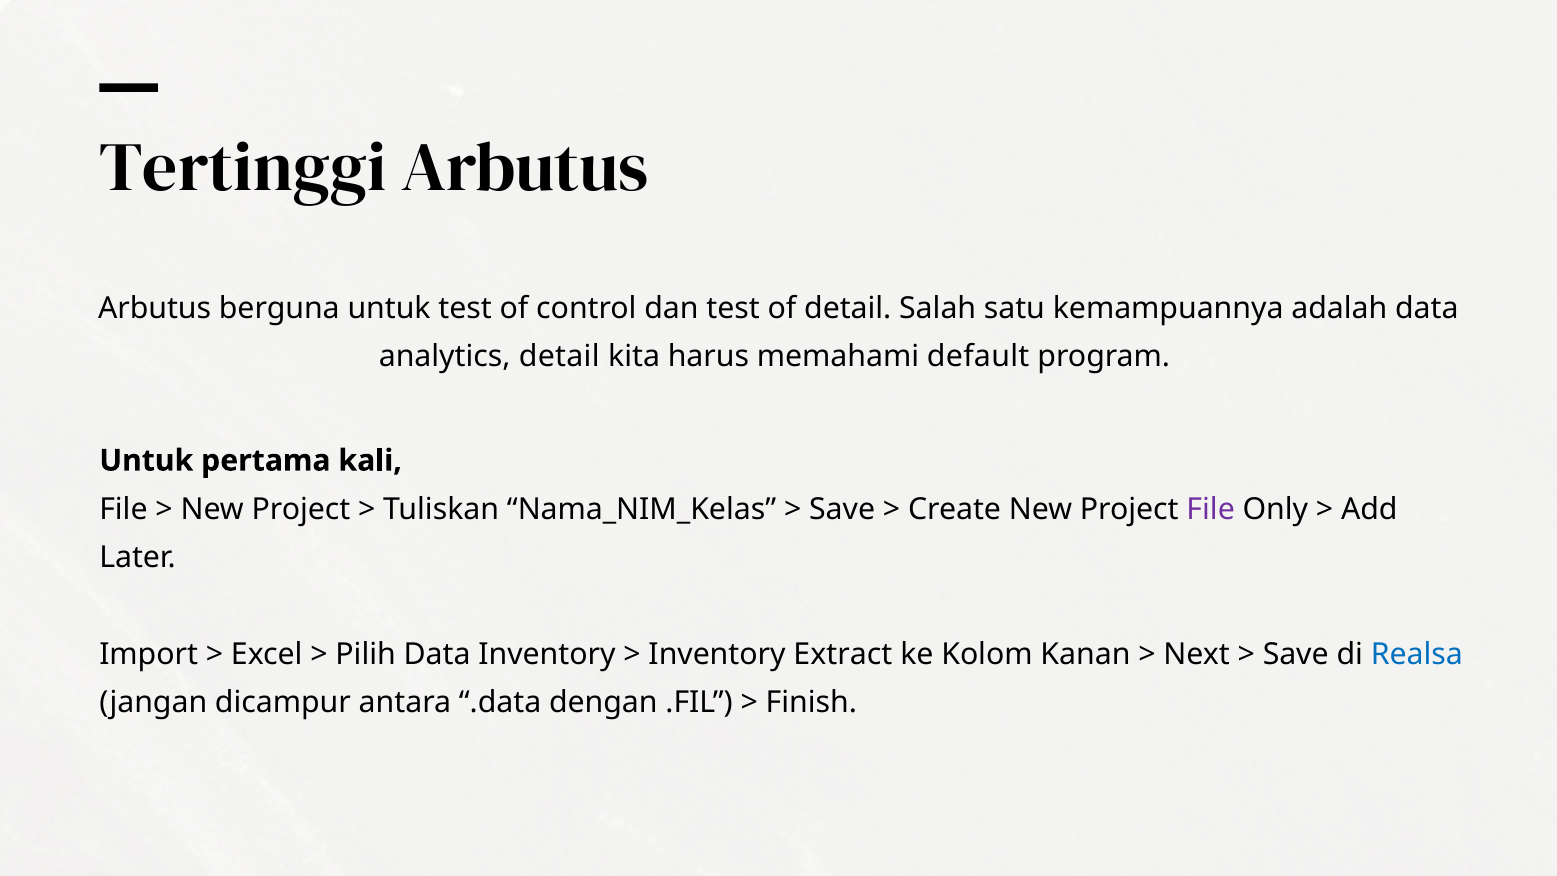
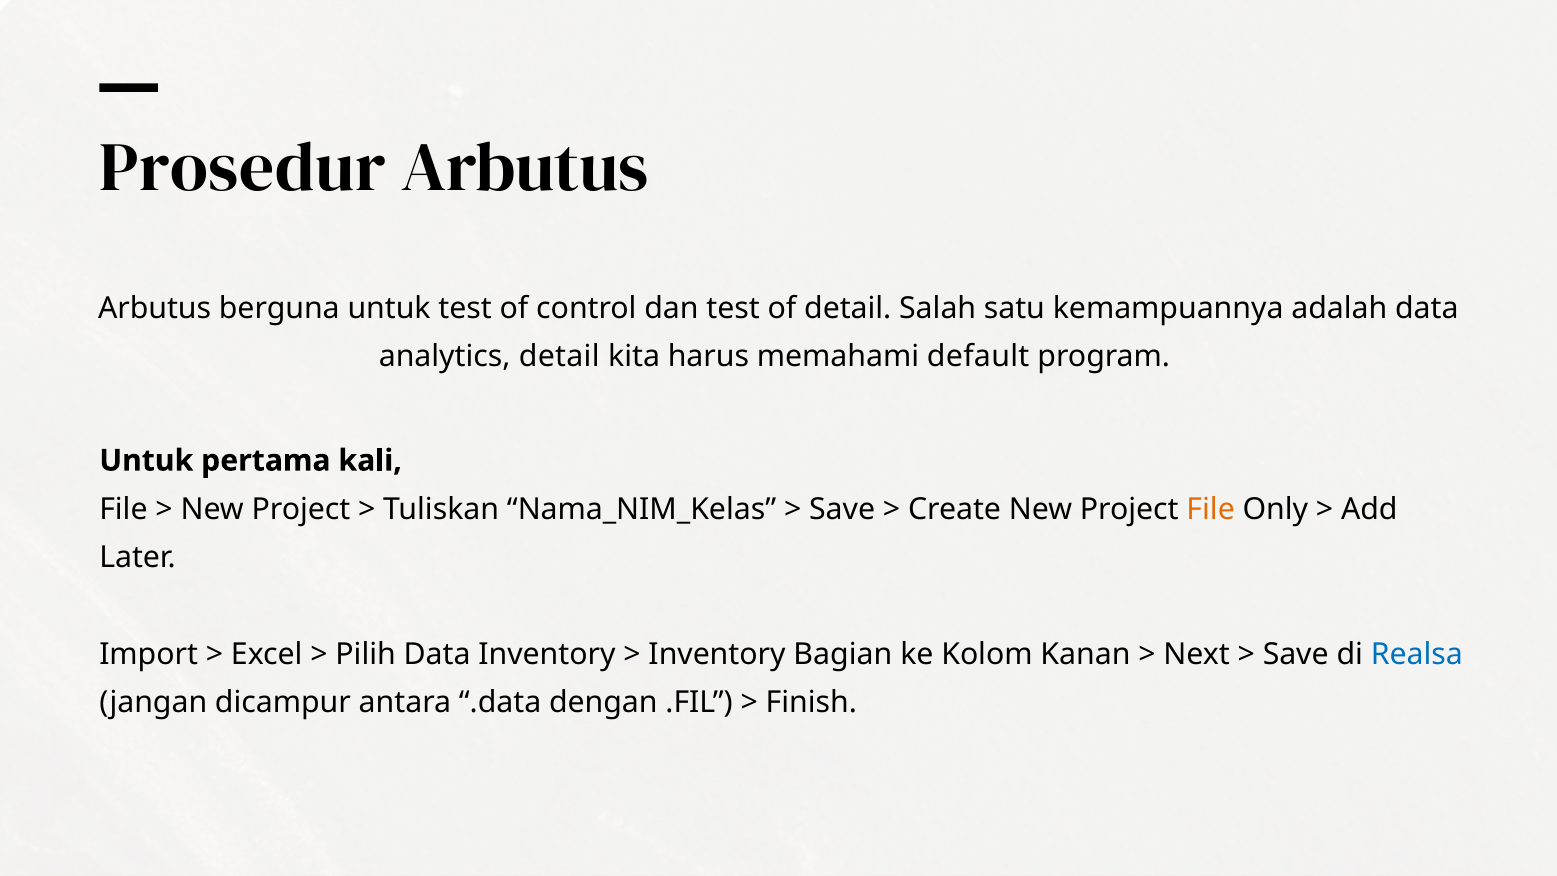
Tertinggi: Tertinggi -> Prosedur (243, 168)
File colour: purple -> orange (1211, 509)
Extract: Extract -> Bagian (843, 654)
